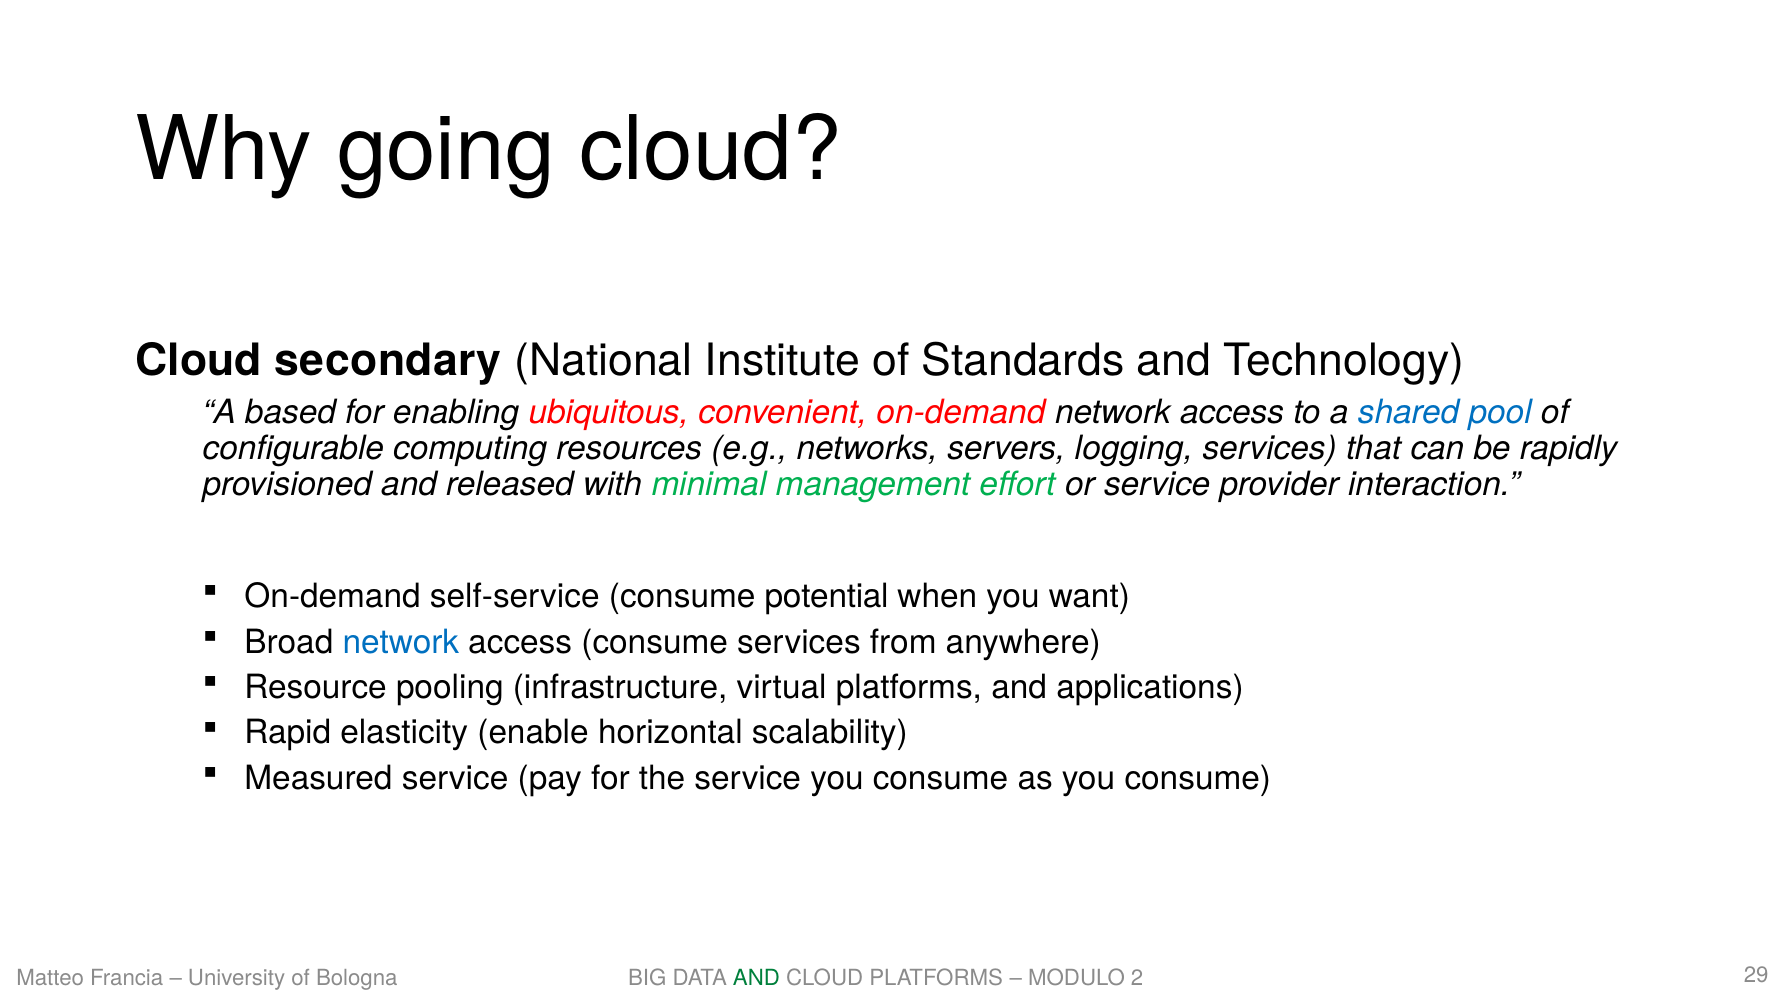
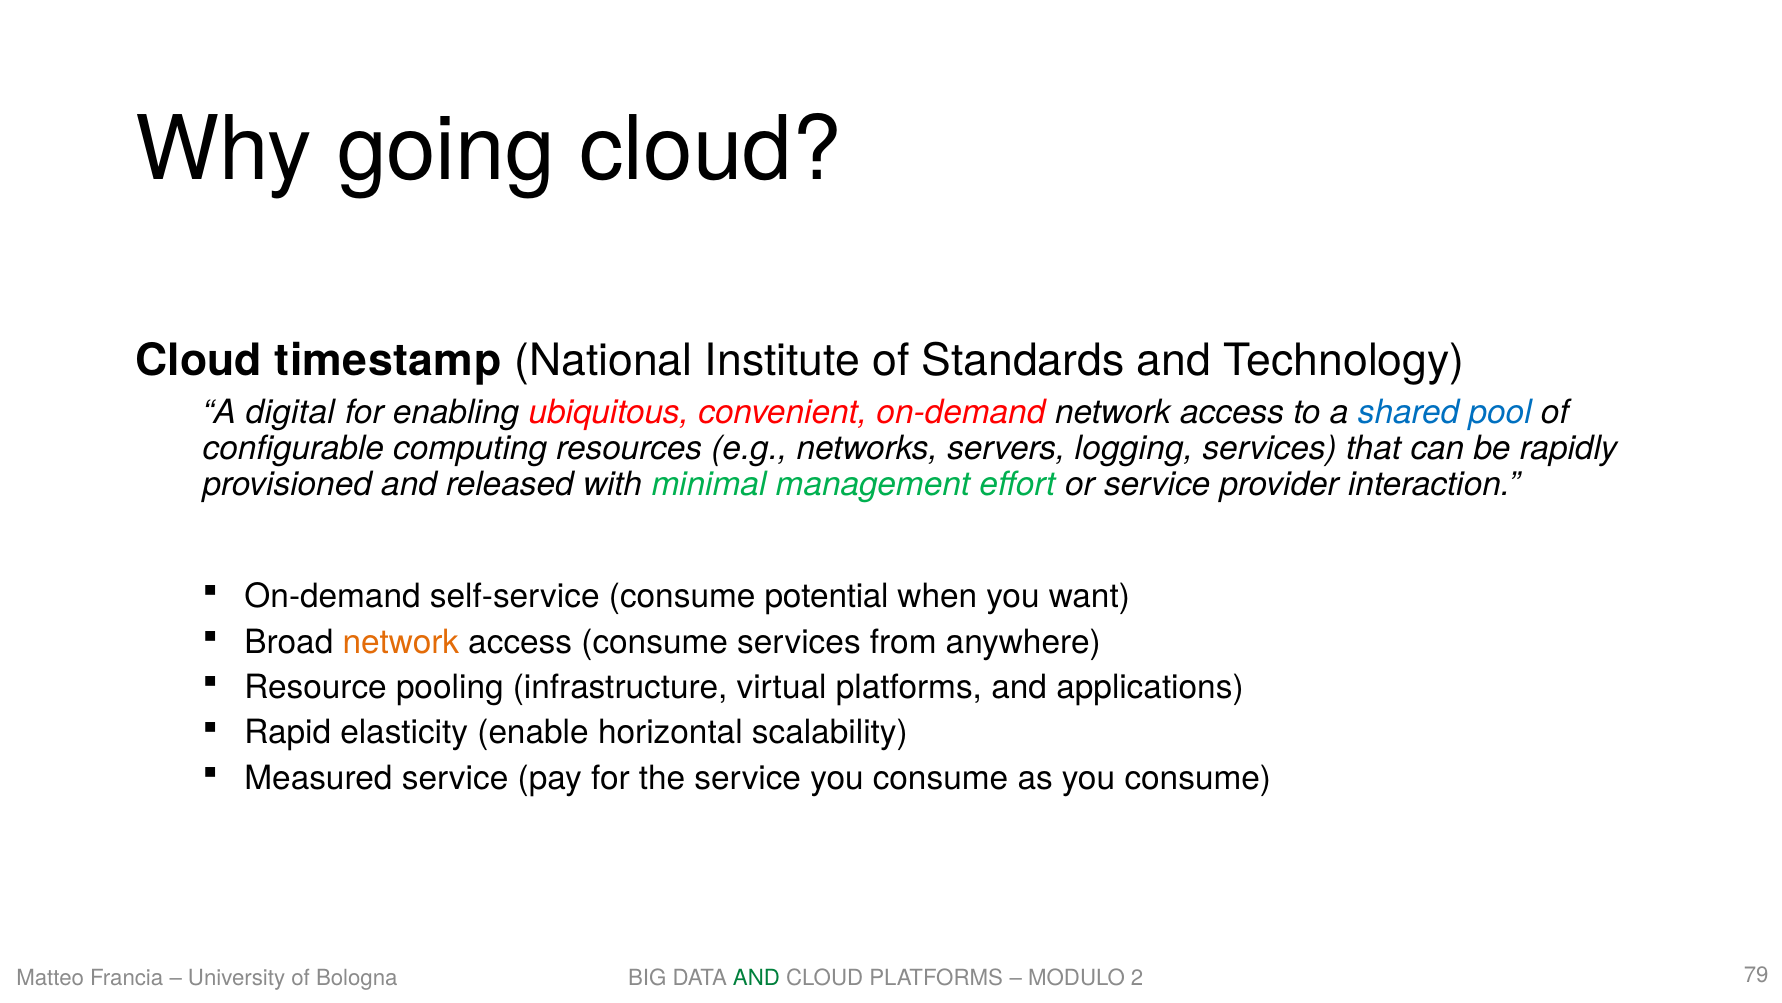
secondary: secondary -> timestamp (388, 361)
based: based -> digital (290, 412)
network colour: blue -> orange (401, 642)
29: 29 -> 79 (1756, 975)
